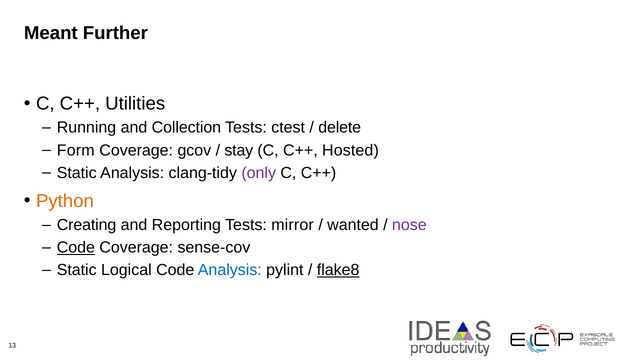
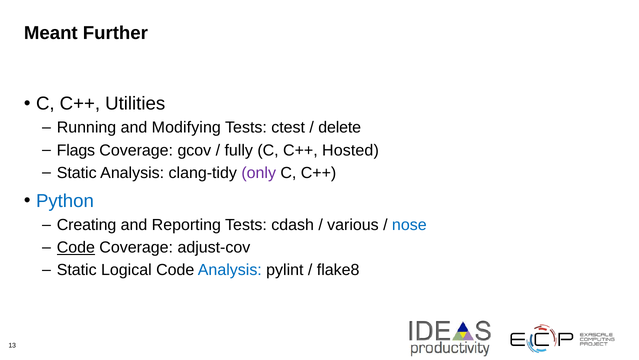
Collection: Collection -> Modifying (186, 127)
Form: Form -> Flags (76, 150)
stay: stay -> fully (239, 150)
Python colour: orange -> blue (65, 201)
mirror: mirror -> cdash (293, 225)
wanted: wanted -> various (353, 225)
nose colour: purple -> blue (409, 225)
sense-cov: sense-cov -> adjust-cov (214, 247)
flake8 underline: present -> none (338, 270)
